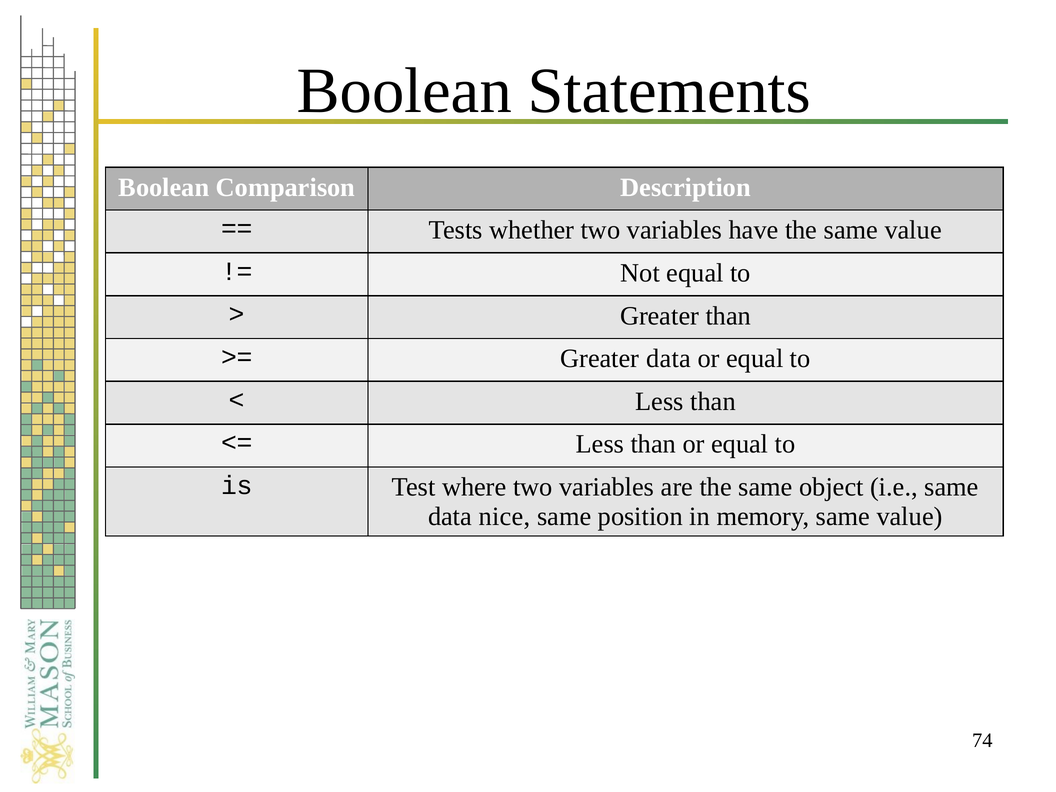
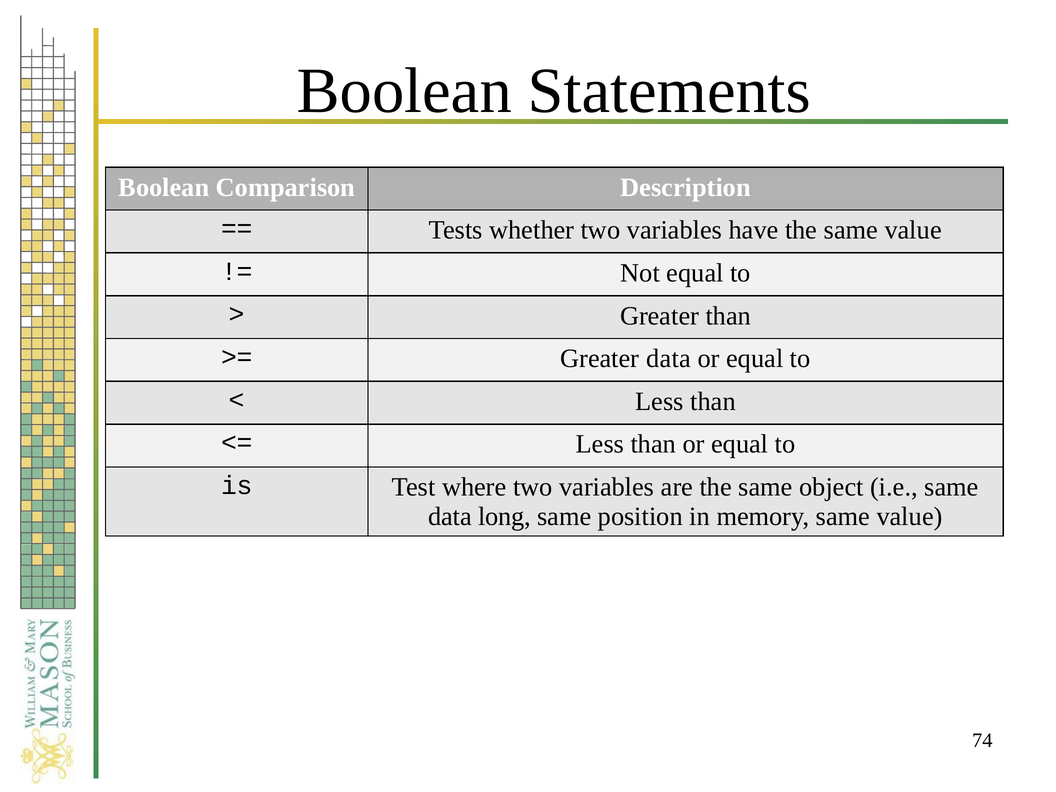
nice: nice -> long (505, 516)
